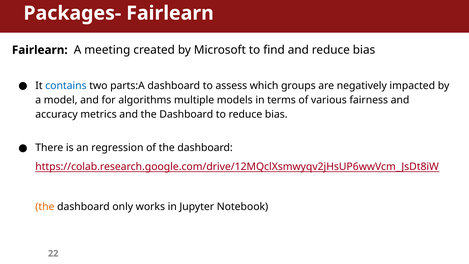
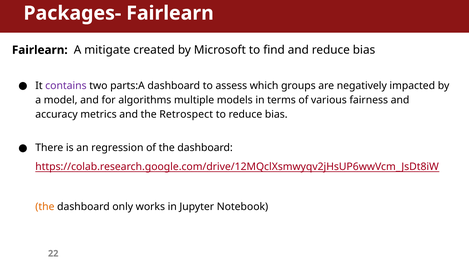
meeting: meeting -> mitigate (107, 50)
contains colour: blue -> purple (66, 86)
and the Dashboard: Dashboard -> Retrospect (186, 114)
